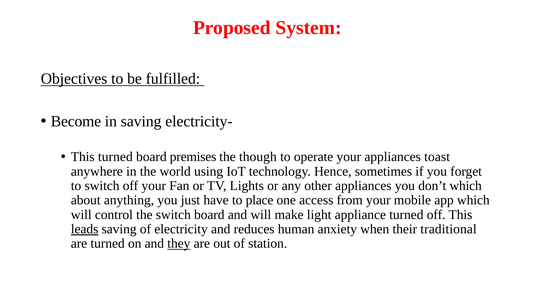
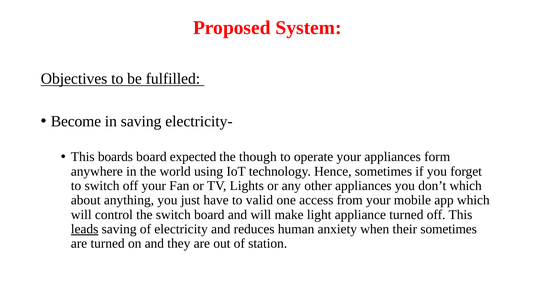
This turned: turned -> boards (115, 157)
premises: premises -> expected (193, 157)
toast: toast -> form (437, 157)
place: place -> valid (259, 200)
their traditional: traditional -> sometimes (449, 229)
they underline: present -> none (179, 243)
